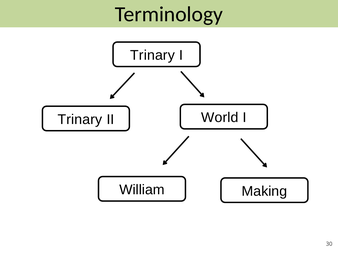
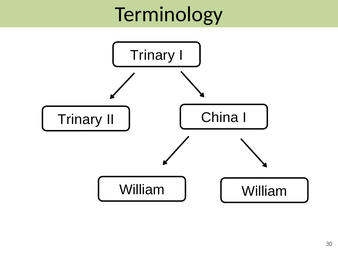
World: World -> China (220, 118)
William Making: Making -> William (264, 192)
